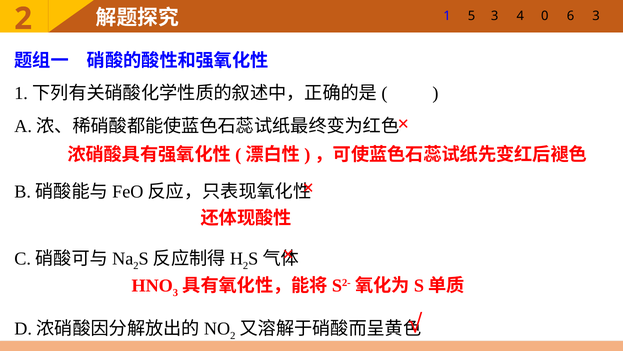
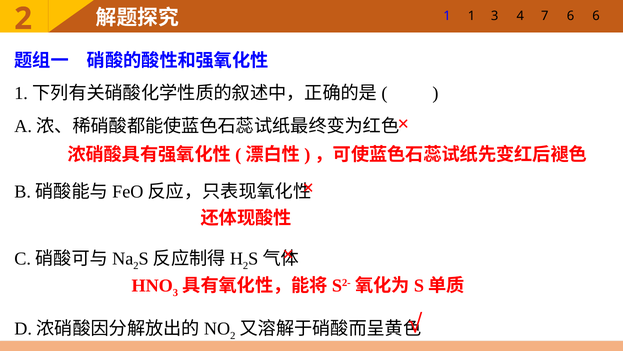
1 5: 5 -> 1 (471, 16)
0: 0 -> 7 (545, 16)
6 3: 3 -> 6 (596, 16)
